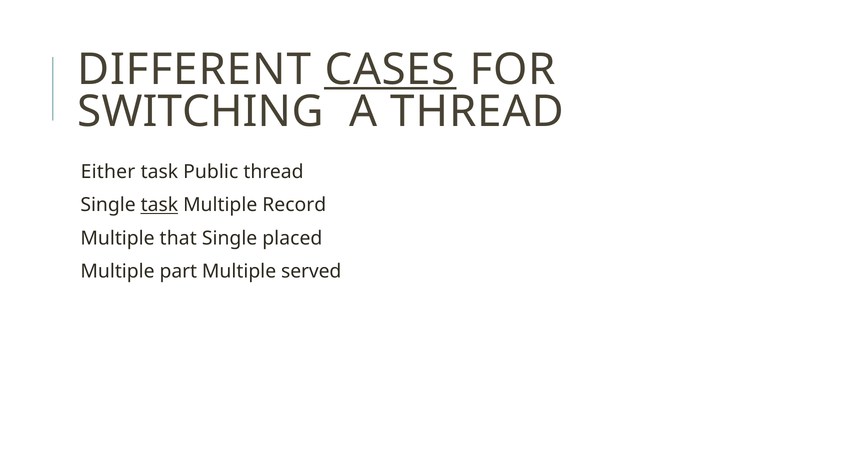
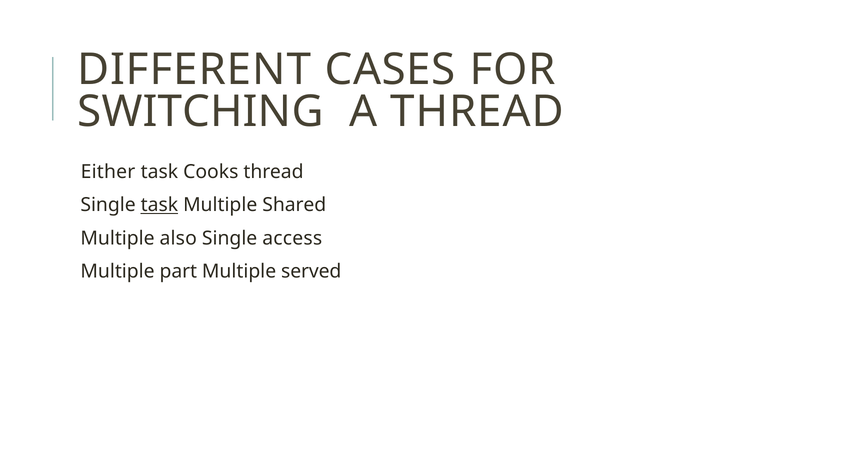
CASES underline: present -> none (390, 70)
Public: Public -> Cooks (211, 172)
Record: Record -> Shared (294, 205)
that: that -> also (178, 238)
placed: placed -> access (292, 238)
